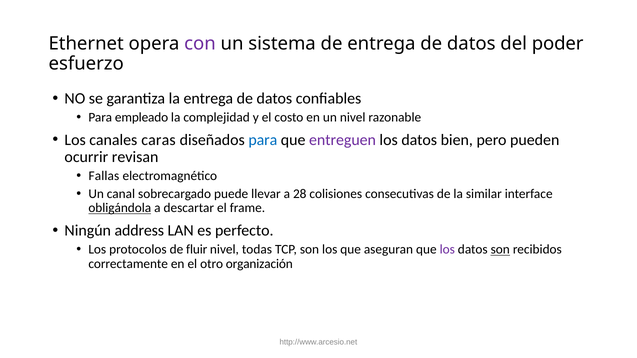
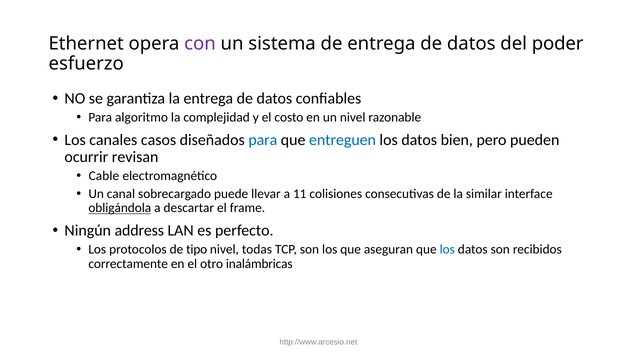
empleado: empleado -> algoritmo (141, 118)
caras: caras -> casos (159, 140)
entreguen colour: purple -> blue (342, 140)
Fallas: Fallas -> Cable (104, 176)
28: 28 -> 11 (300, 194)
fluir: fluir -> tipo (197, 250)
los colour: purple -> blue (447, 250)
son underline: present -> none (500, 250)
organización: organización -> inalámbricas (259, 264)
